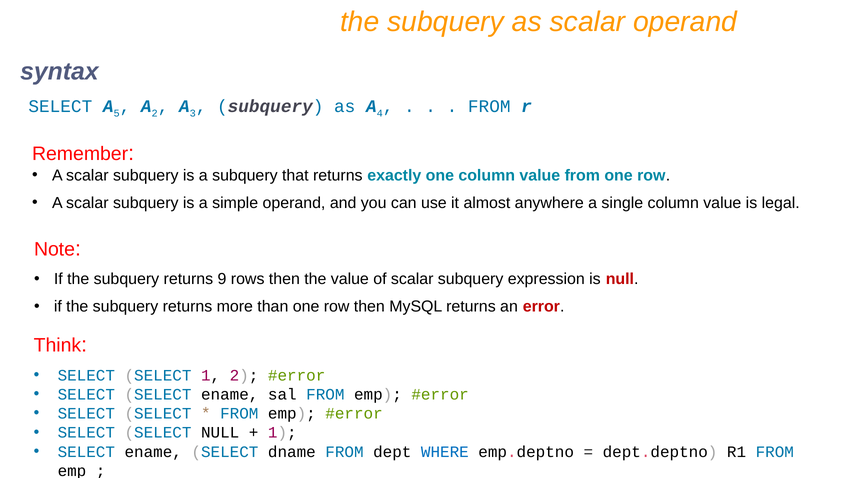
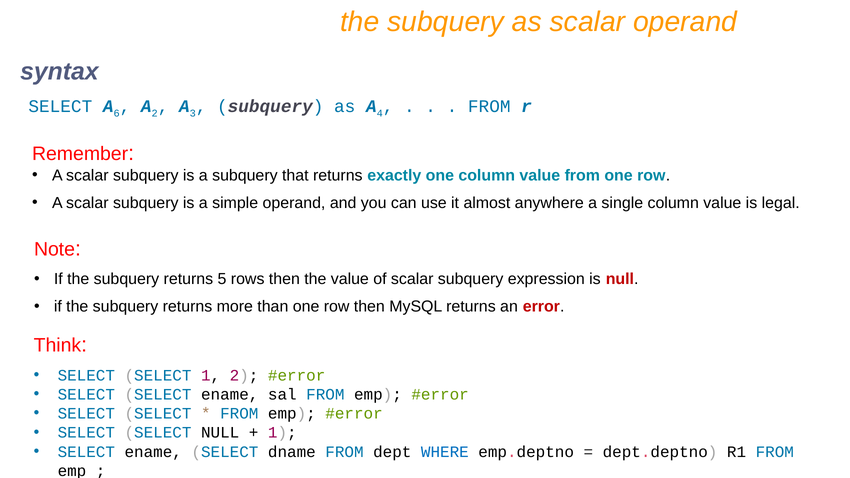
5: 5 -> 6 (117, 113)
9: 9 -> 5 (222, 279)
